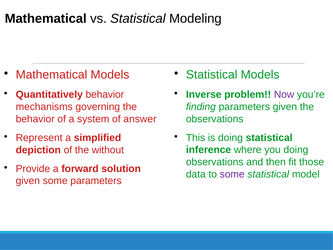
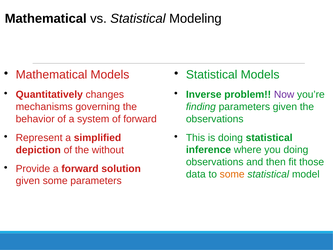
Quantitatively behavior: behavior -> changes (105, 94)
of answer: answer -> forward (140, 119)
some colour: purple -> orange (232, 174)
